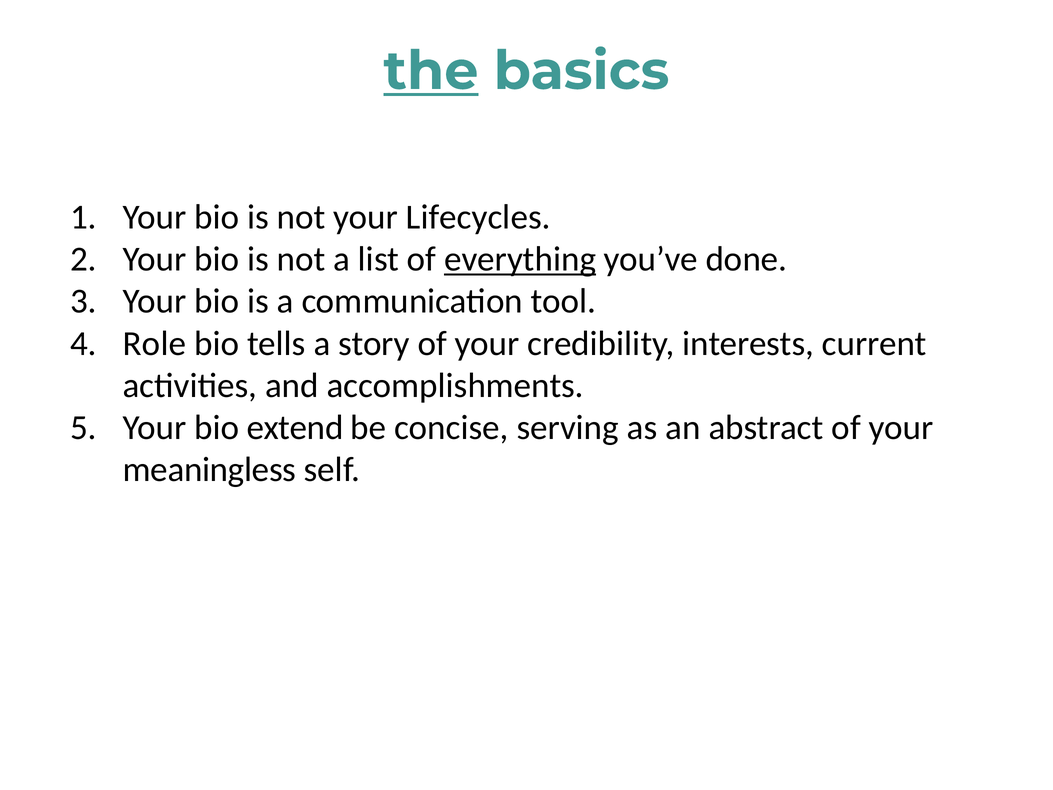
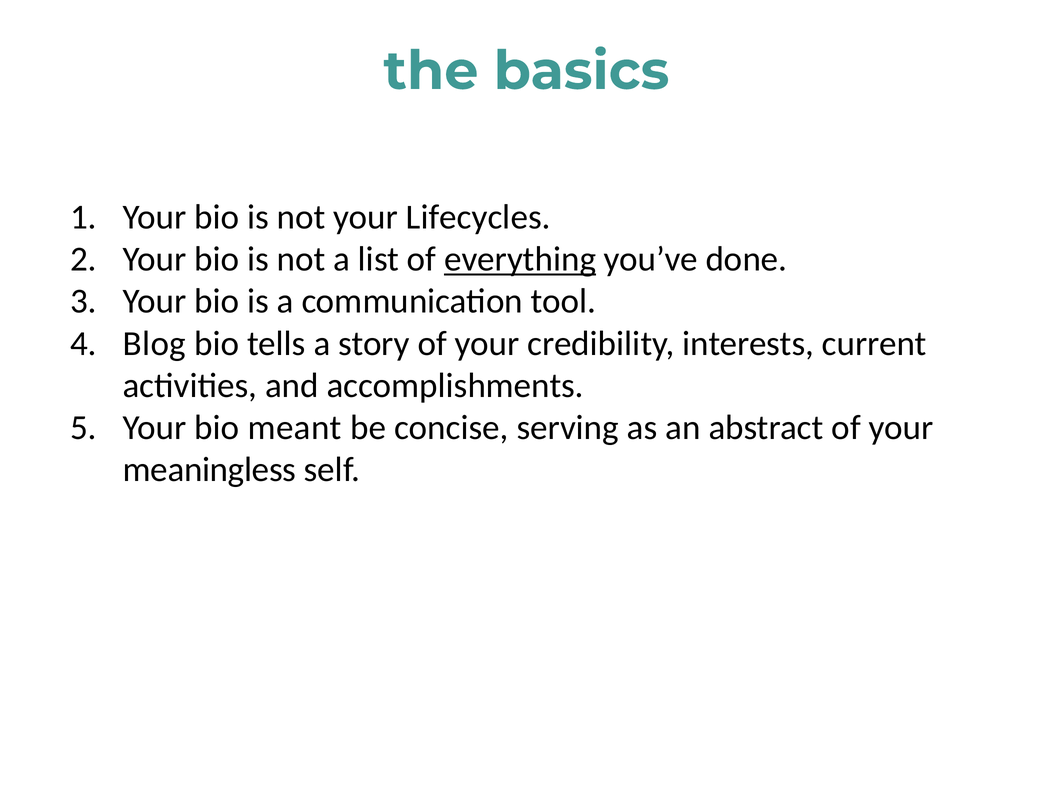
the underline: present -> none (431, 71)
Role: Role -> Blog (154, 343)
extend: extend -> meant (295, 428)
